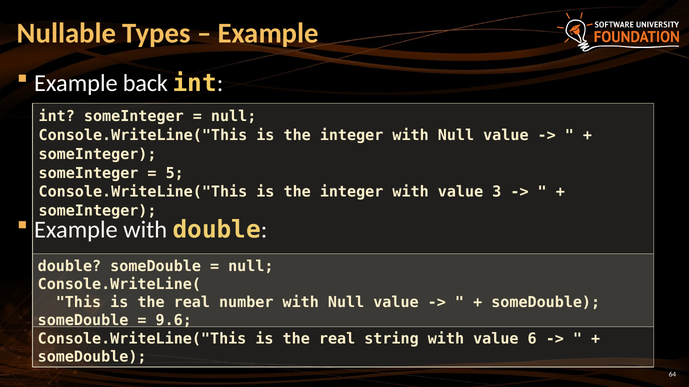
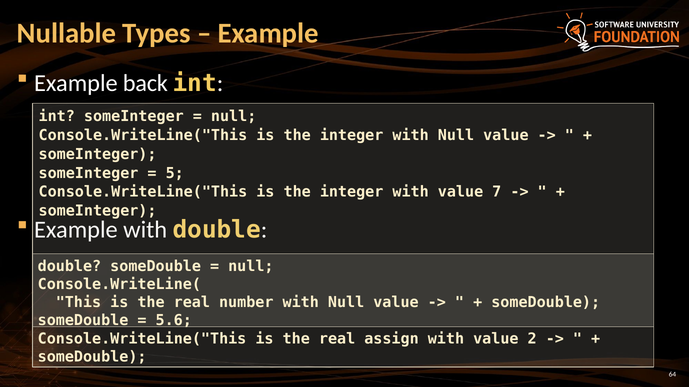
3: 3 -> 7 (497, 192)
9.6: 9.6 -> 5.6 (174, 321)
string: string -> assign (391, 339)
6: 6 -> 2 (532, 339)
